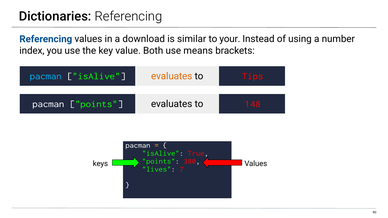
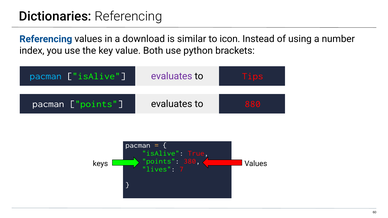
your: your -> icon (230, 39)
means: means -> python (198, 51)
evaluates colour: orange -> purple (172, 76)
148: 148 -> 880 (253, 104)
